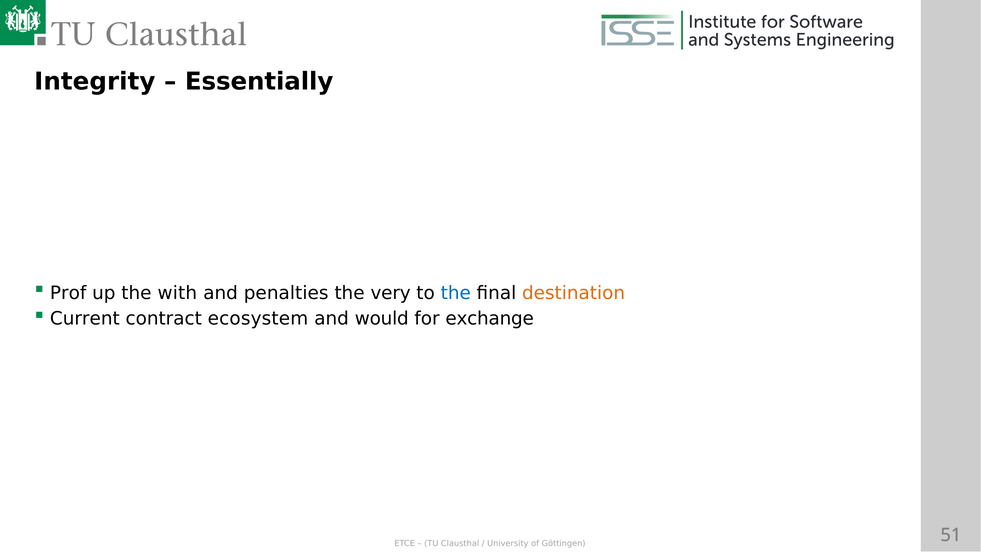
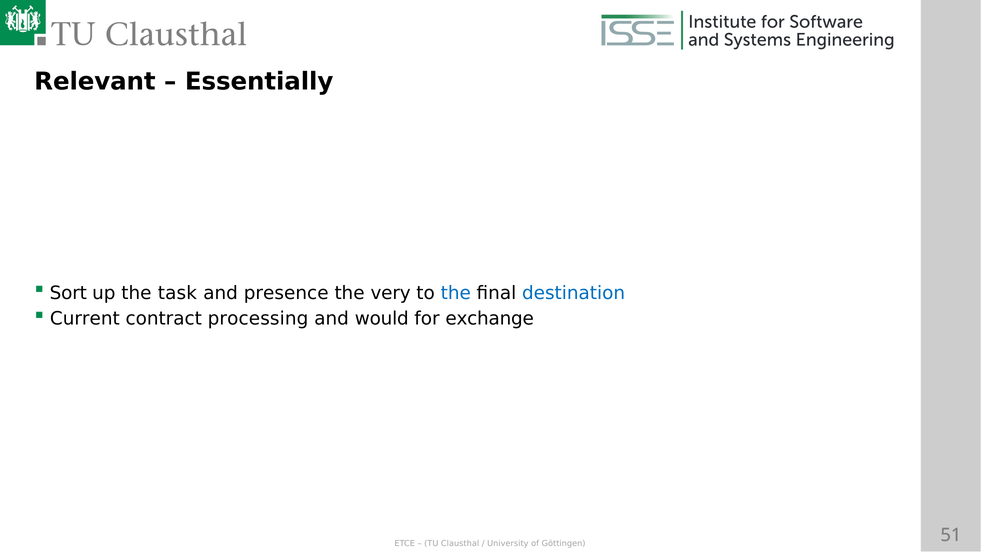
Integrity: Integrity -> Relevant (95, 82)
Prof: Prof -> Sort (68, 293)
with: with -> task (177, 293)
penalties: penalties -> presence (286, 293)
destination colour: orange -> blue (574, 293)
ecosystem: ecosystem -> processing (258, 319)
